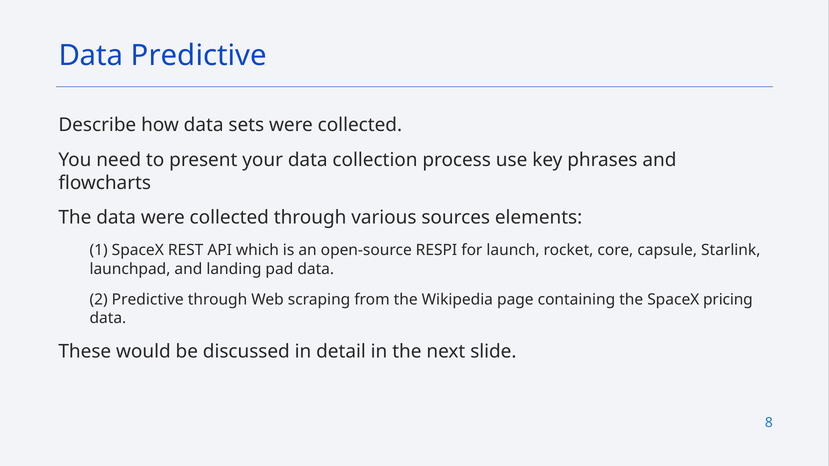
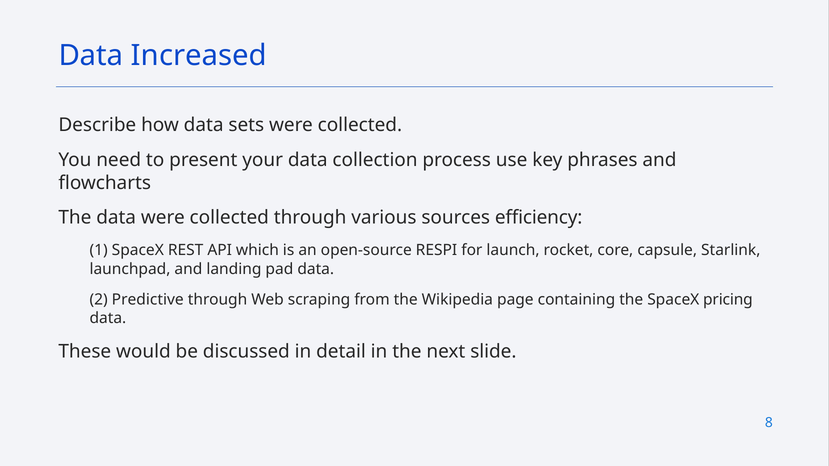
Data Predictive: Predictive -> Increased (199, 55)
elements: elements -> efficiency (539, 218)
